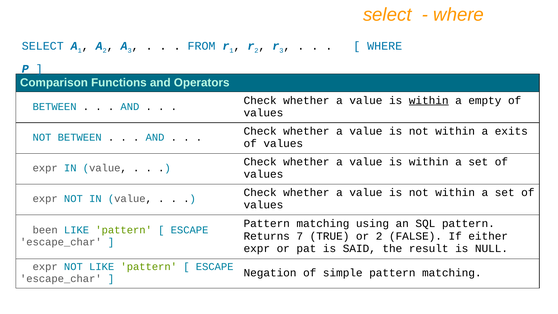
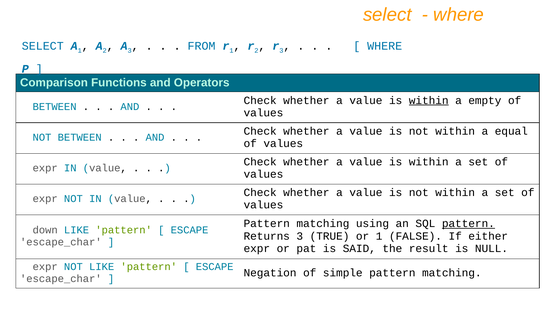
exits: exits -> equal (511, 131)
pattern underline: none -> present (468, 223)
been: been -> down (45, 230)
Returns 7: 7 -> 3 (300, 236)
or 2: 2 -> 1 (379, 236)
